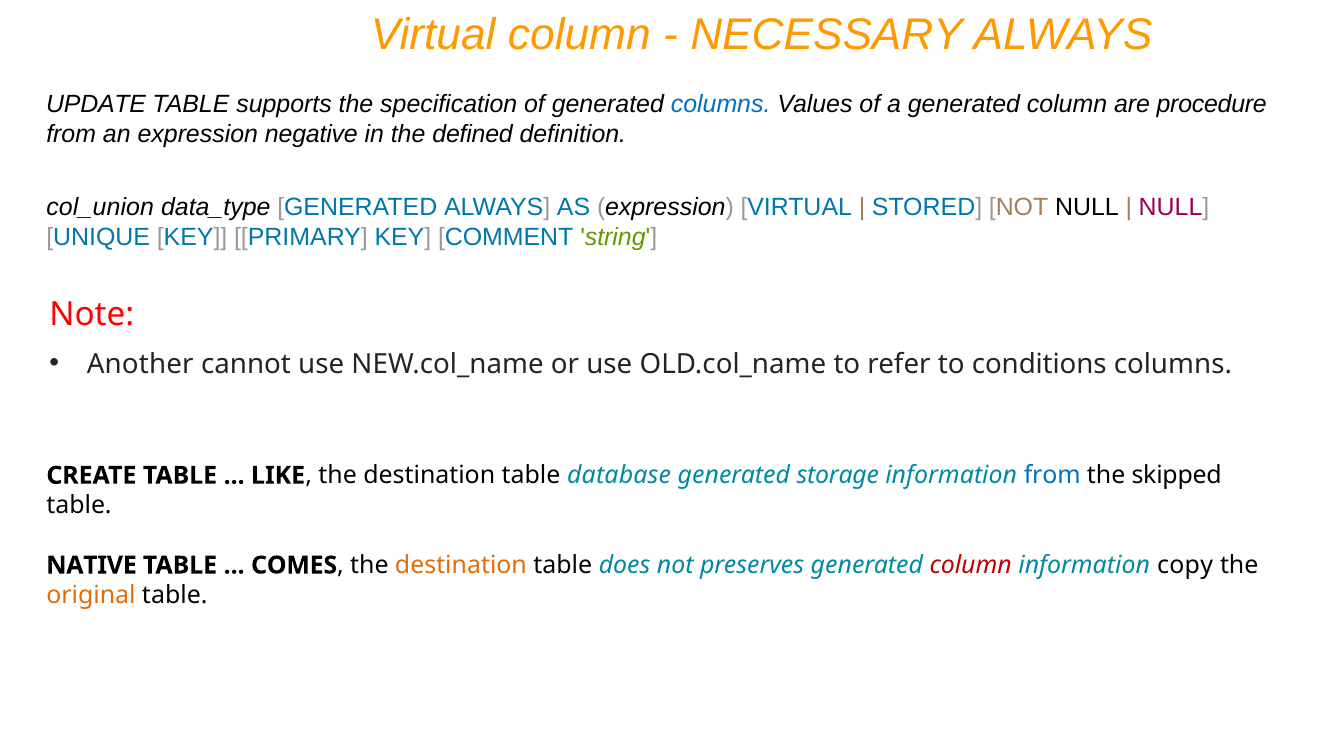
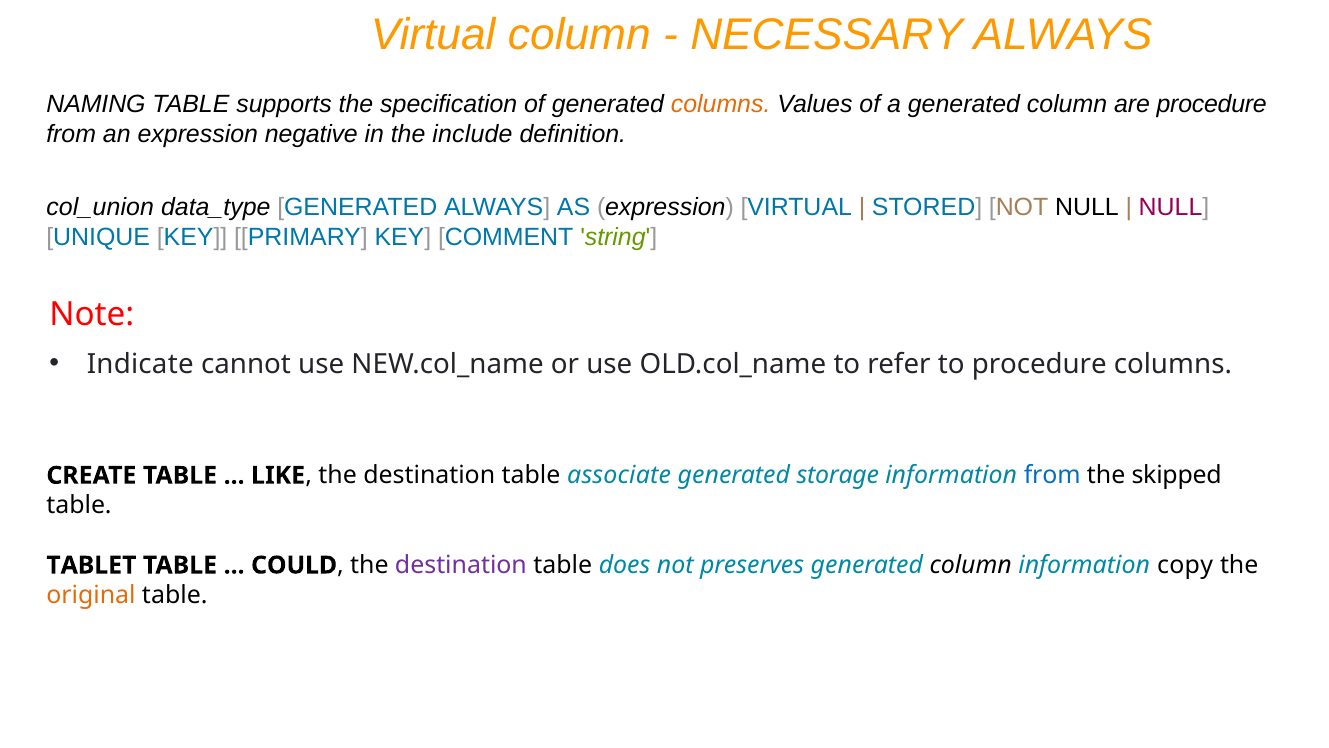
UPDATE: UPDATE -> NAMING (96, 105)
columns colour: blue -> orange (721, 105)
defined: defined -> include (472, 135)
Another: Another -> Indicate (140, 364)
to conditions: conditions -> procedure (1039, 364)
database: database -> associate (619, 475)
NATIVE: NATIVE -> TABLET (91, 565)
COMES: COMES -> COULD (294, 565)
destination colour: orange -> purple (461, 565)
column colour: red -> black (971, 565)
